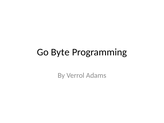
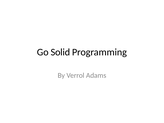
Byte: Byte -> Solid (60, 52)
